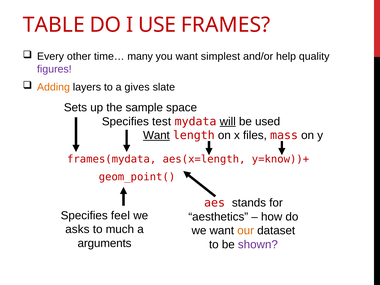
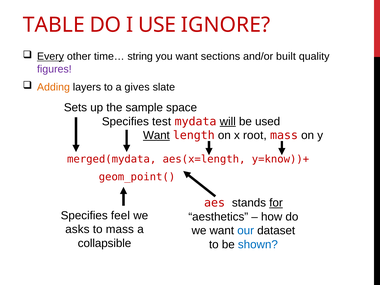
FRAMES: FRAMES -> IGNORE (226, 25)
Every underline: none -> present (51, 56)
many: many -> string (140, 56)
simplest: simplest -> sections (220, 56)
help: help -> built (286, 56)
files: files -> root (255, 135)
frames(mydata: frames(mydata -> merged(mydata (112, 159)
for underline: none -> present (276, 203)
to much: much -> mass (120, 229)
our colour: orange -> blue (246, 231)
arguments: arguments -> collapsible (104, 243)
shown colour: purple -> blue (258, 245)
